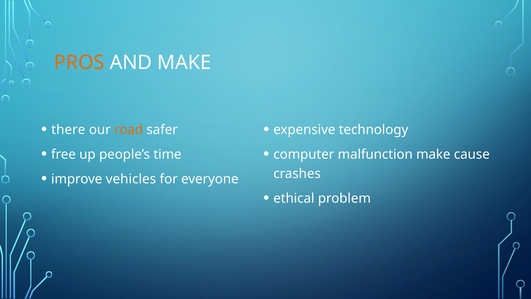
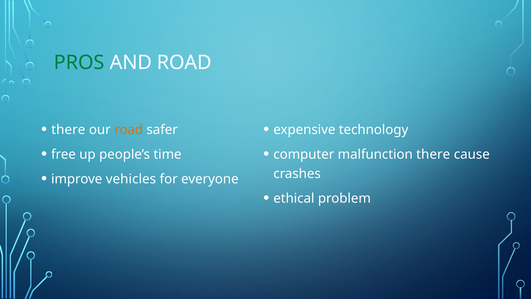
PROS colour: orange -> green (79, 63)
AND MAKE: MAKE -> ROAD (184, 63)
malfunction make: make -> there (433, 154)
